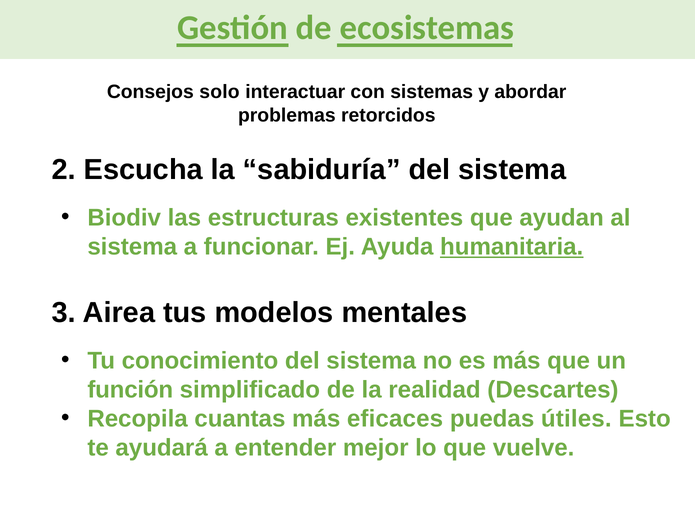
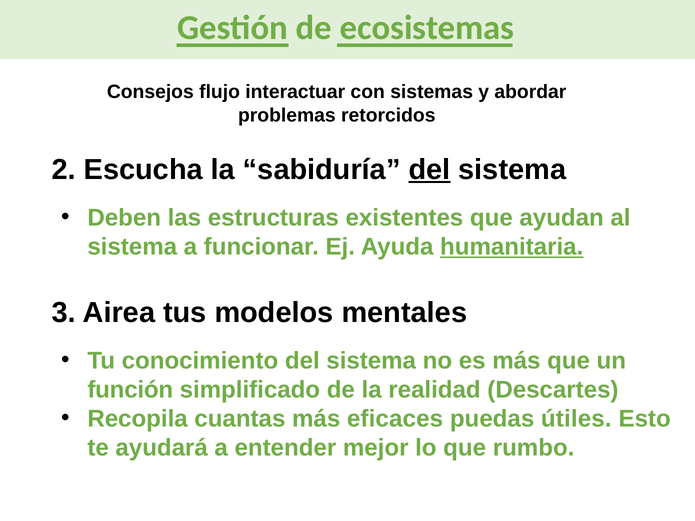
solo: solo -> flujo (220, 92)
del underline: none -> present (429, 170)
Biodiv: Biodiv -> Deben (124, 218)
vuelve: vuelve -> rumbo (534, 448)
